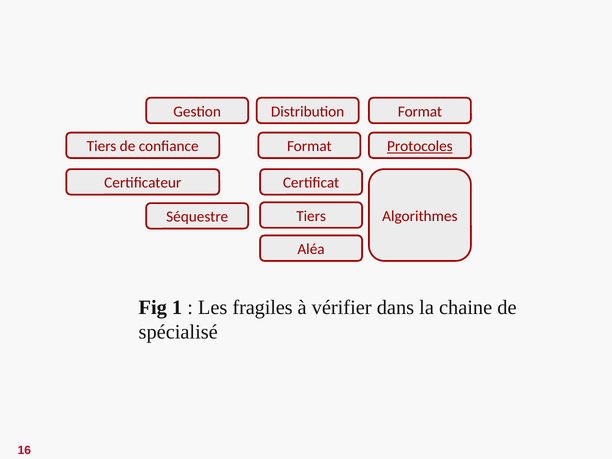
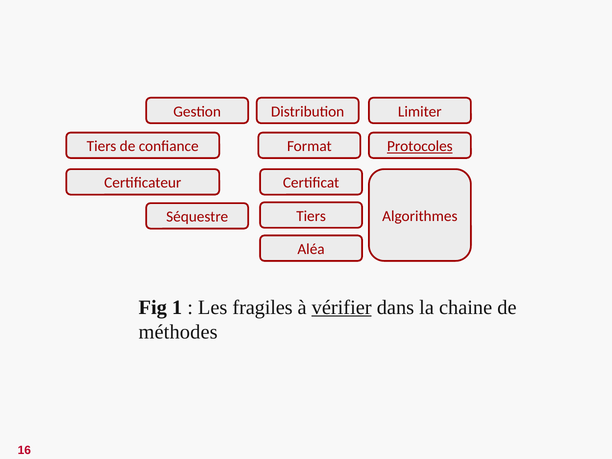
Distribution Format: Format -> Limiter (420, 112)
vérifier underline: none -> present (342, 307)
spécialisé: spécialisé -> méthodes (178, 332)
